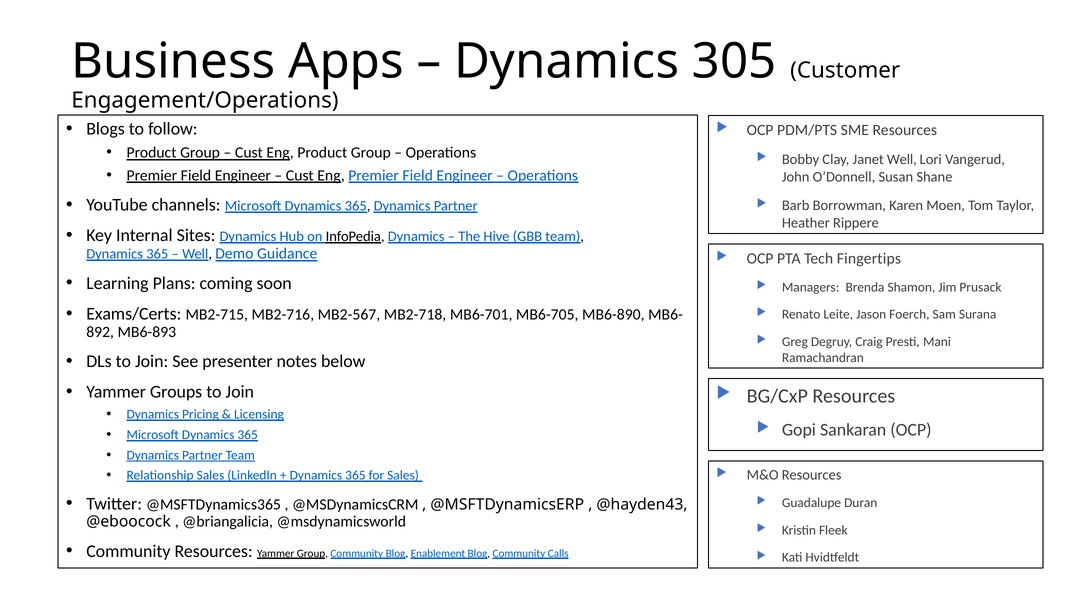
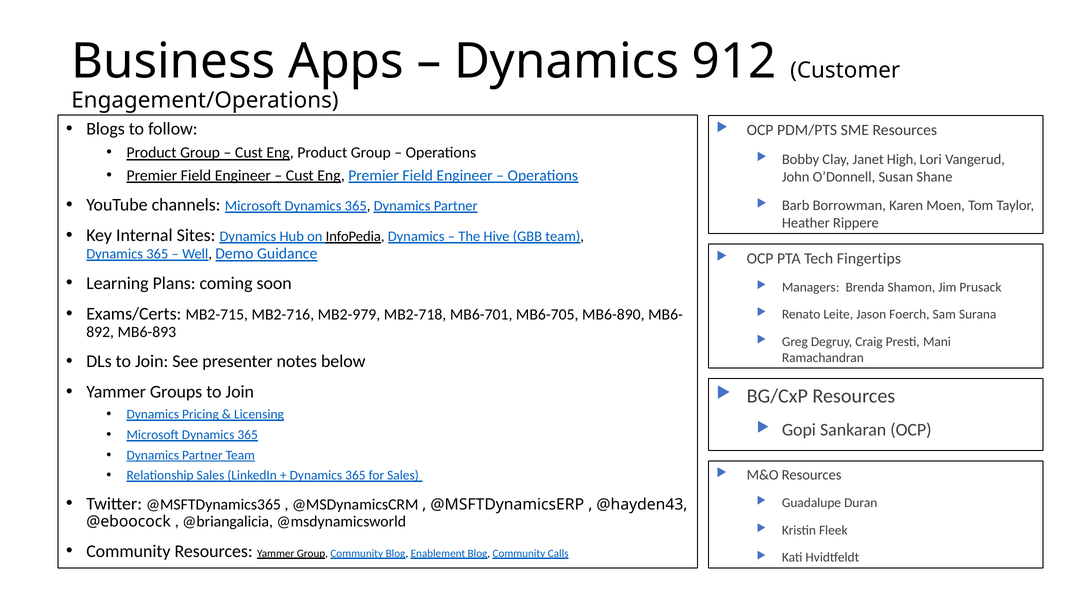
305: 305 -> 912 (734, 62)
Janet Well: Well -> High (902, 159)
MB2-567: MB2-567 -> MB2-979 (349, 314)
